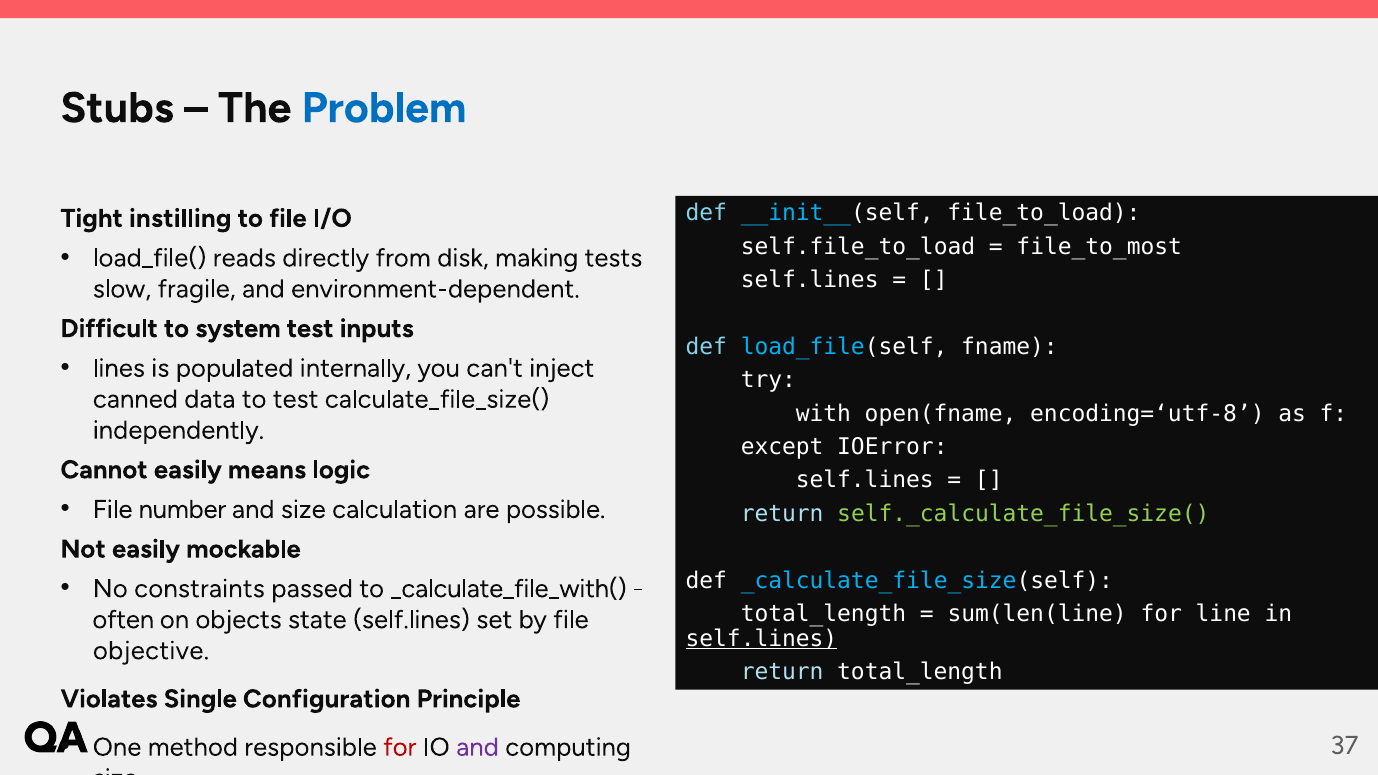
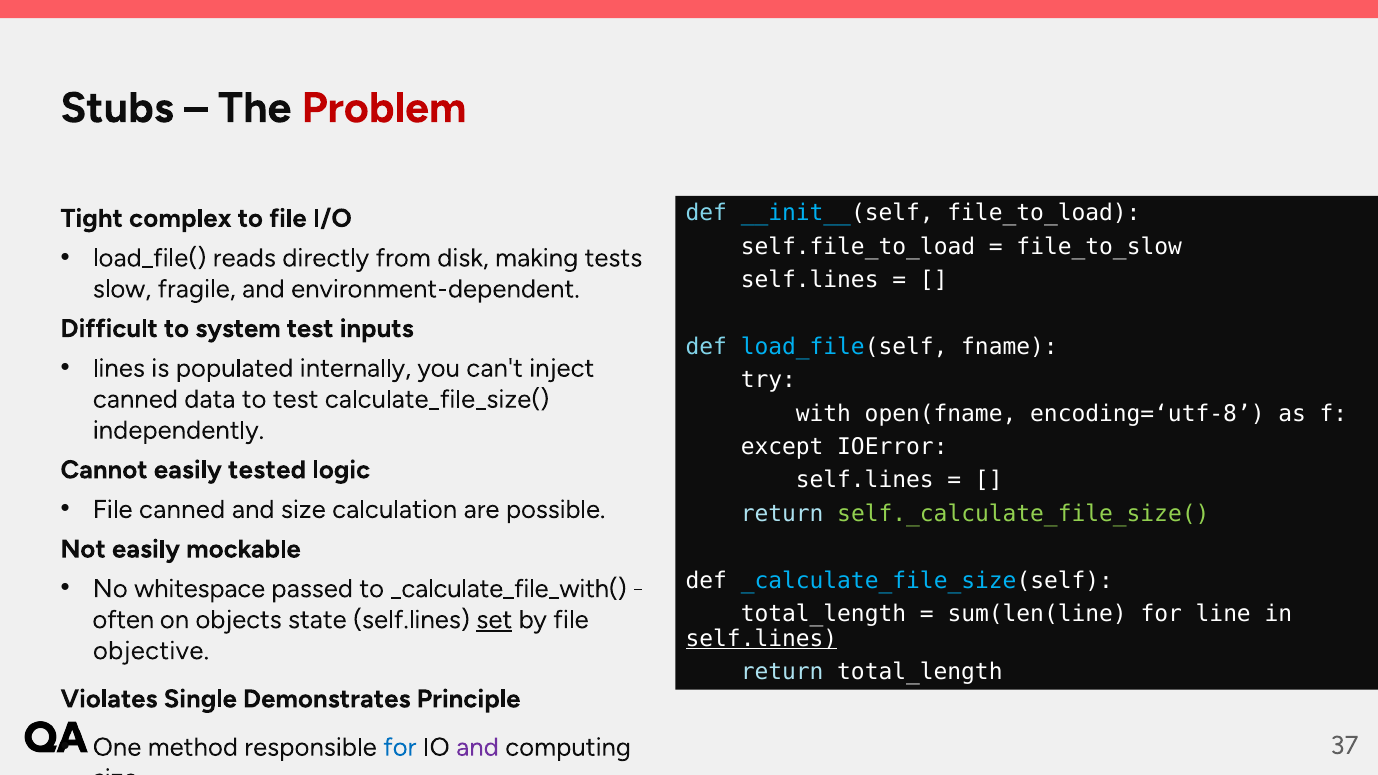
Problem colour: blue -> red (384, 108)
instilling: instilling -> complex (180, 218)
file_to_most: file_to_most -> file_to_slow (1099, 247)
means: means -> tested (267, 470)
File number: number -> canned (182, 510)
constraints: constraints -> whitespace (200, 589)
set underline: none -> present (494, 620)
Configuration: Configuration -> Demonstrates (327, 699)
for colour: red -> blue (400, 747)
